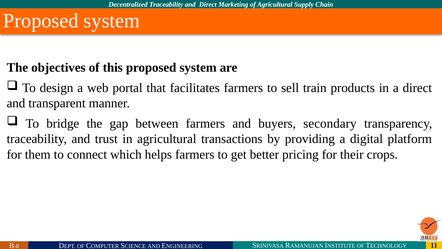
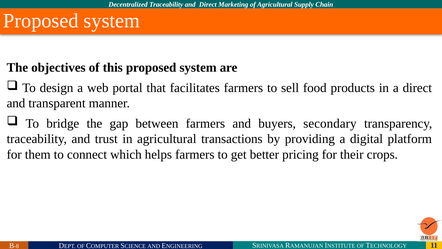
train: train -> food (315, 88)
